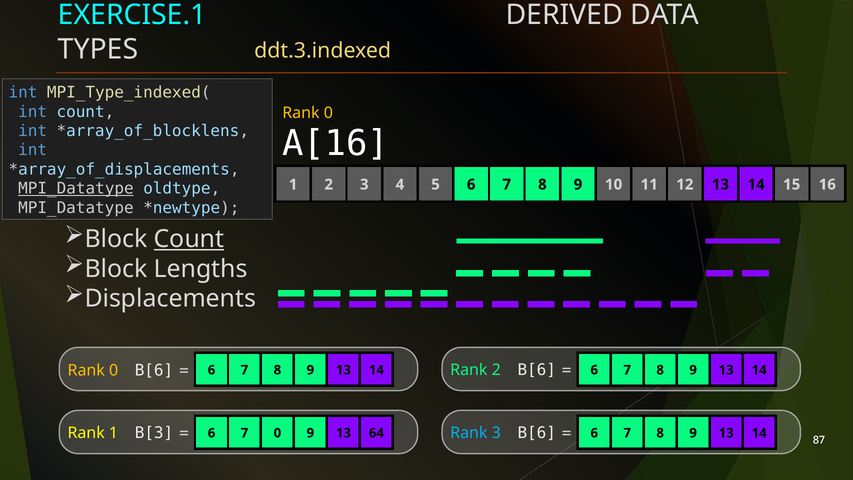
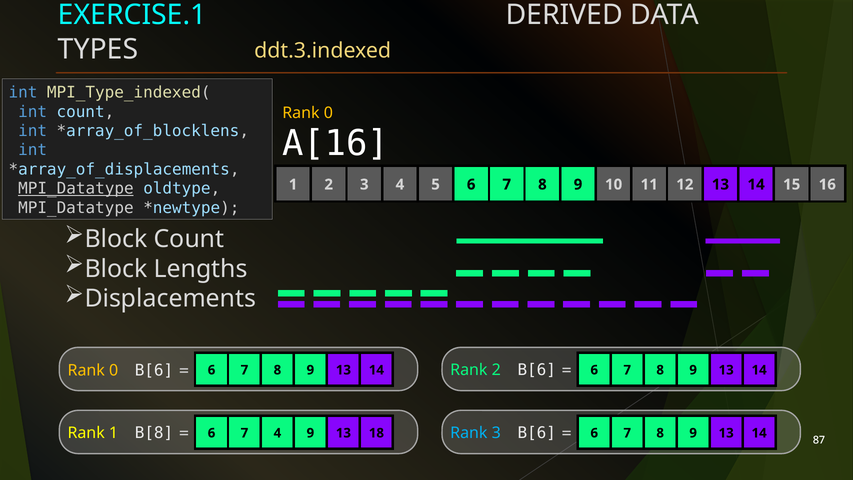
Count underline: present -> none (189, 239)
B[3: B[3 -> B[8 (154, 433)
7 0: 0 -> 4 (277, 433)
64: 64 -> 18 (376, 433)
